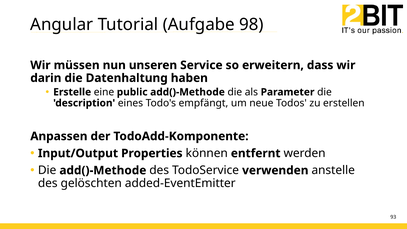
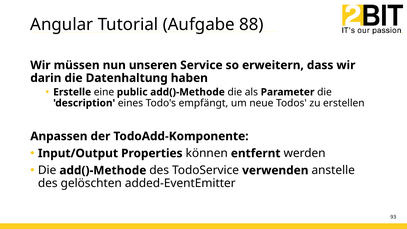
98: 98 -> 88 (251, 25)
